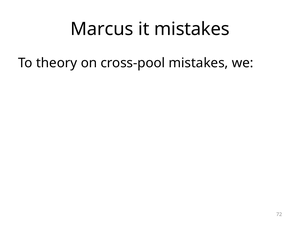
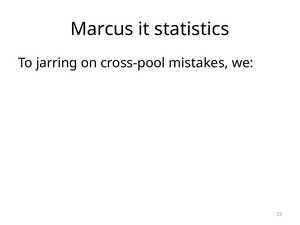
it mistakes: mistakes -> statistics (192, 29)
theory: theory -> jarring (57, 63)
